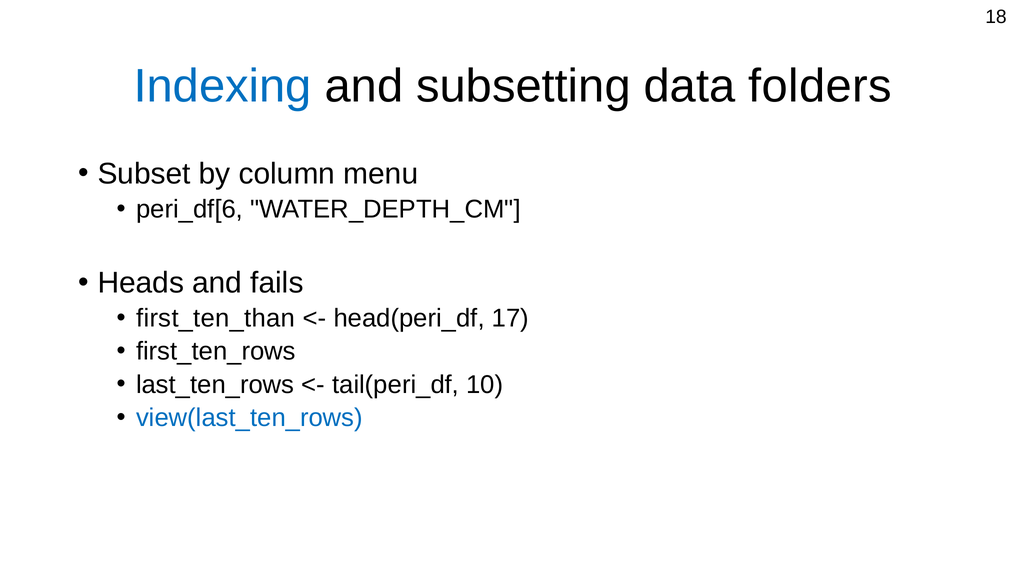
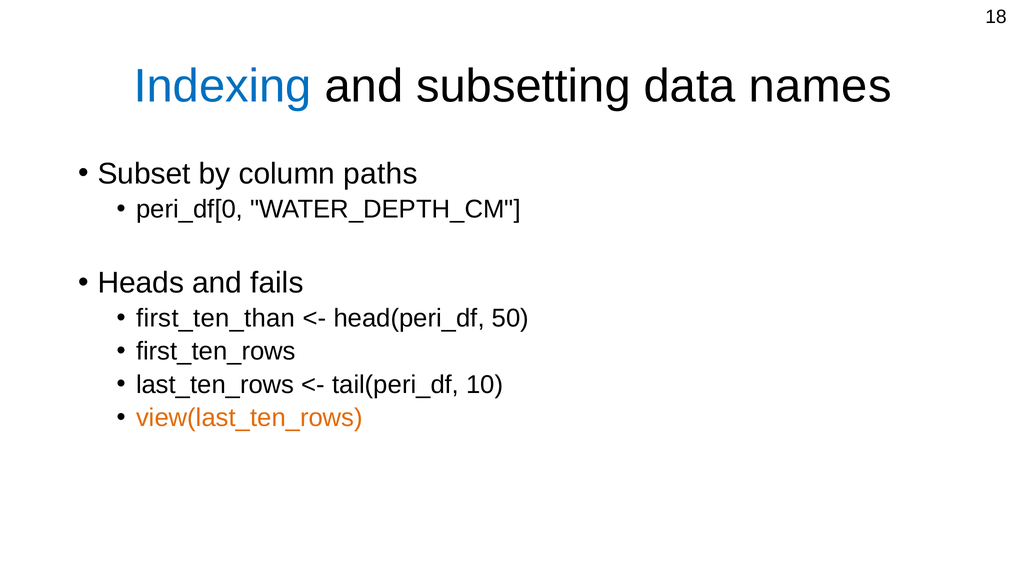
folders: folders -> names (820, 86)
menu: menu -> paths (381, 174)
peri_df[6: peri_df[6 -> peri_df[0 (190, 209)
17: 17 -> 50 (510, 318)
view(last_ten_rows colour: blue -> orange (249, 417)
